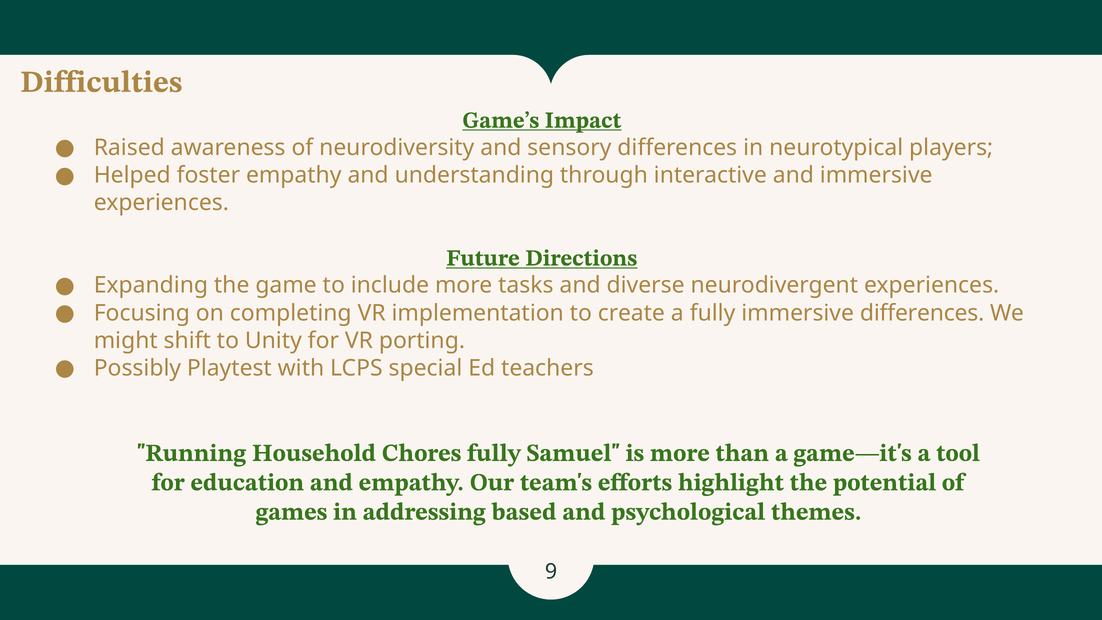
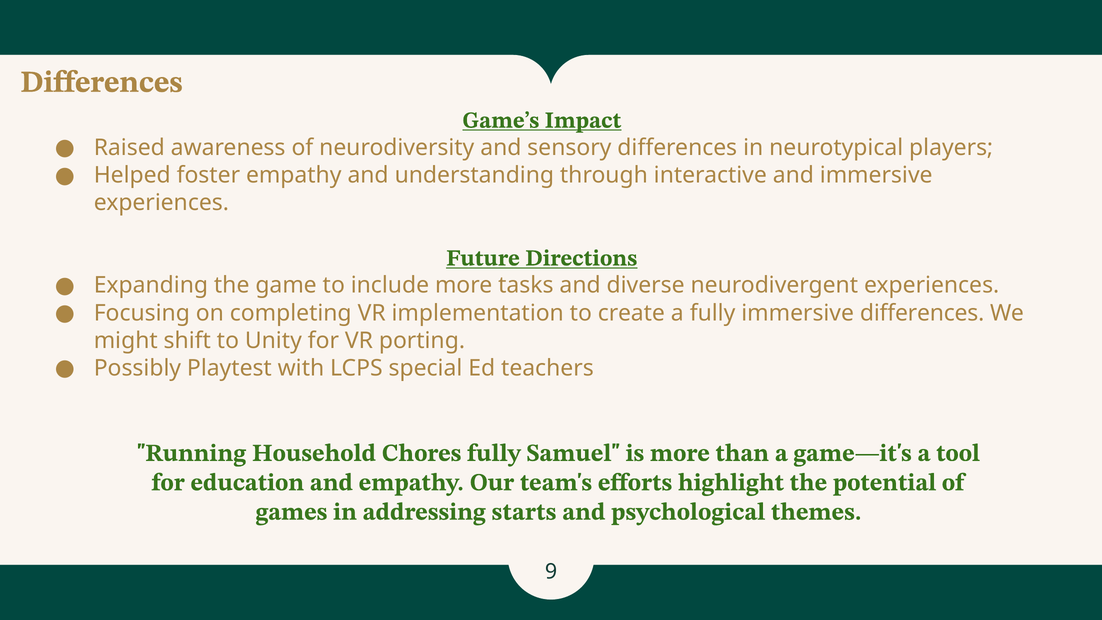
Difficulties: Difficulties -> Differences (101, 82)
based: based -> starts (524, 511)
